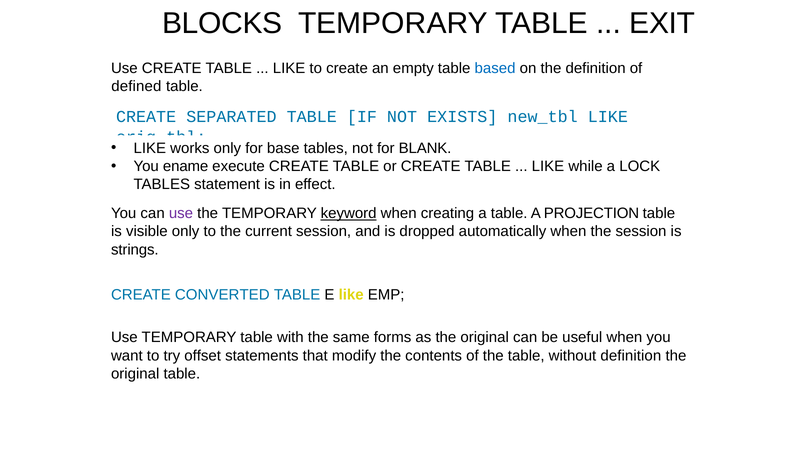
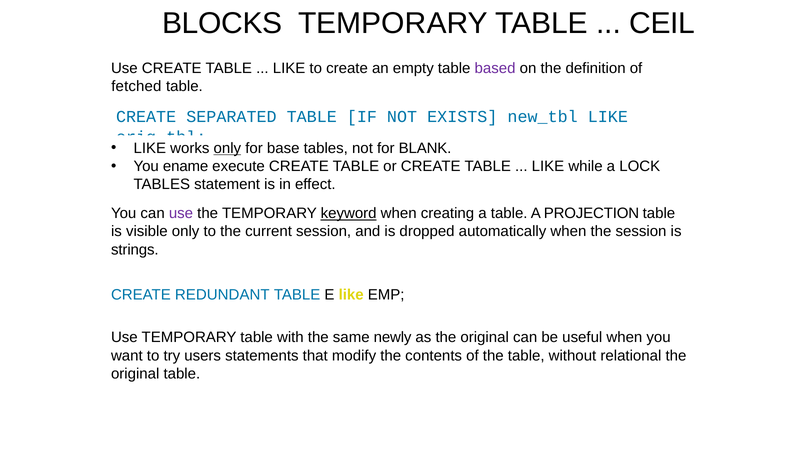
EXIT: EXIT -> CEIL (662, 23)
based colour: blue -> purple (495, 68)
defined: defined -> fetched (136, 86)
only underline: none -> present (227, 148)
CONVERTED: CONVERTED -> REDUNDANT (222, 295)
forms: forms -> newly (393, 337)
offset: offset -> users (203, 355)
without definition: definition -> relational (631, 355)
